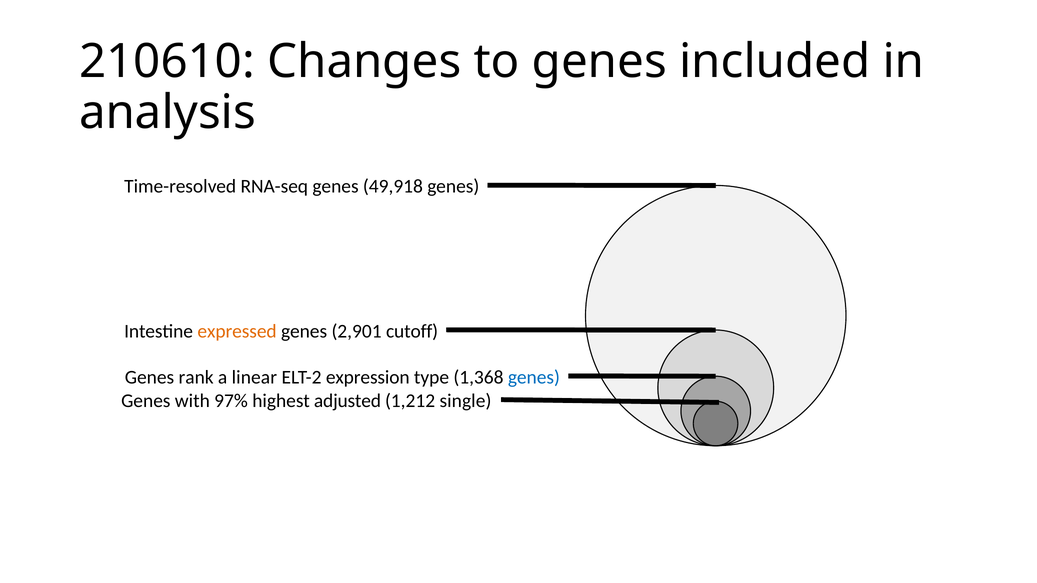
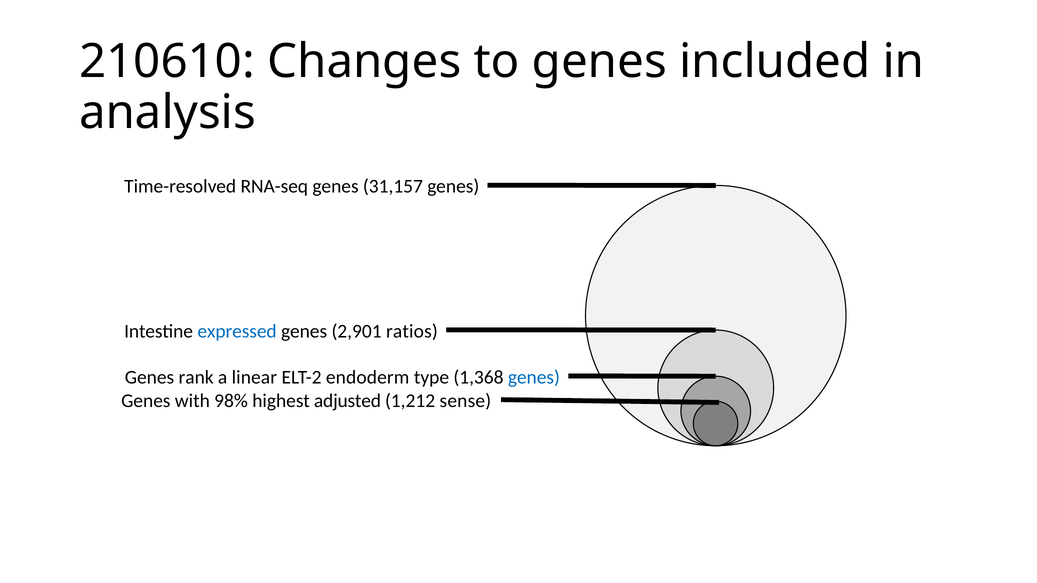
49,918: 49,918 -> 31,157 (393, 187)
expressed colour: orange -> blue (237, 331)
cutoff: cutoff -> ratios (412, 331)
expression: expression -> endoderm (368, 378)
97%: 97% -> 98% (231, 401)
single: single -> sense (465, 401)
